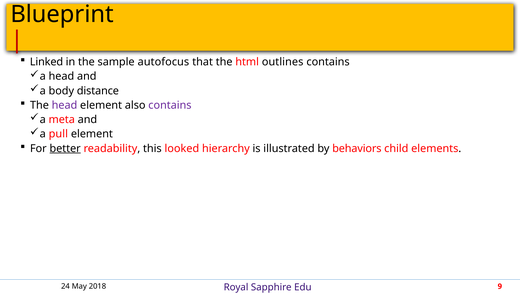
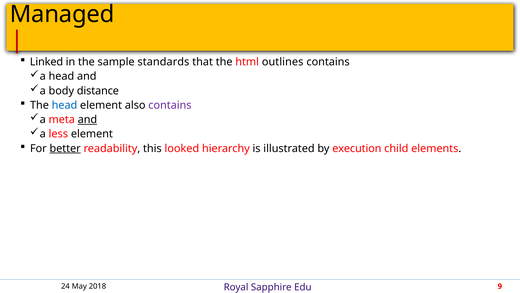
Blueprint: Blueprint -> Managed (62, 14)
autofocus: autofocus -> standards (163, 62)
head colour: purple -> blue (64, 105)
and underline: none -> present (87, 119)
pull: pull -> less (58, 134)
behaviors: behaviors -> execution (357, 148)
